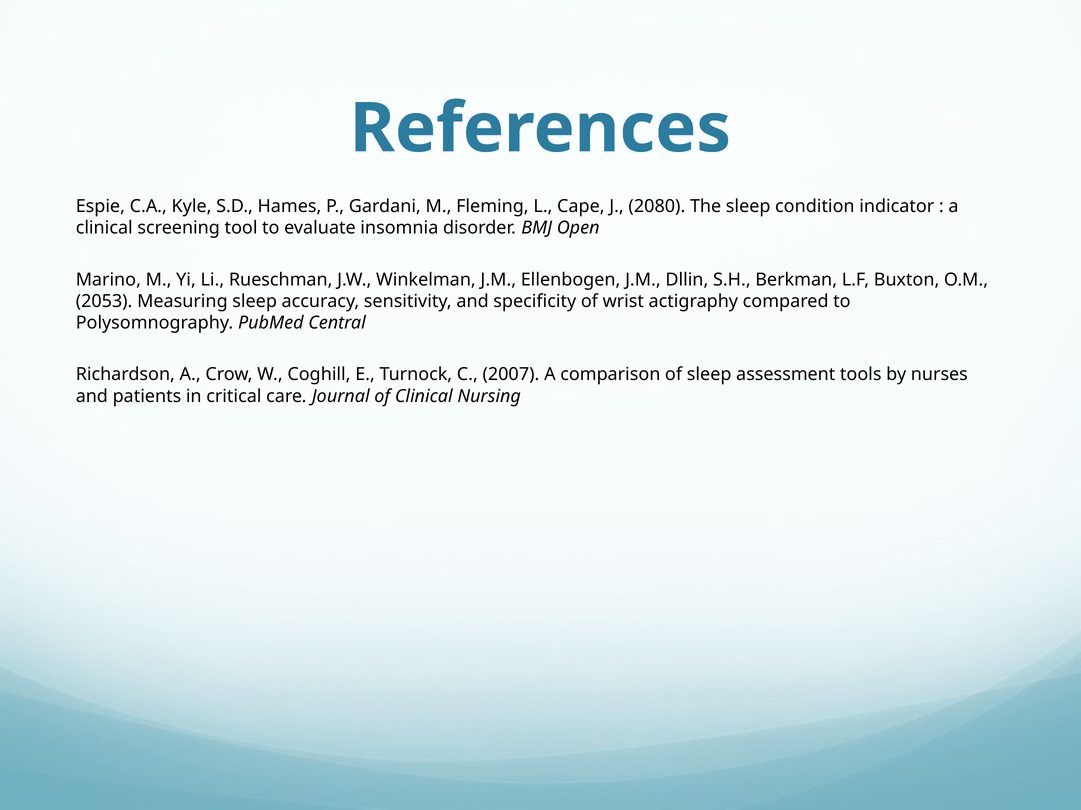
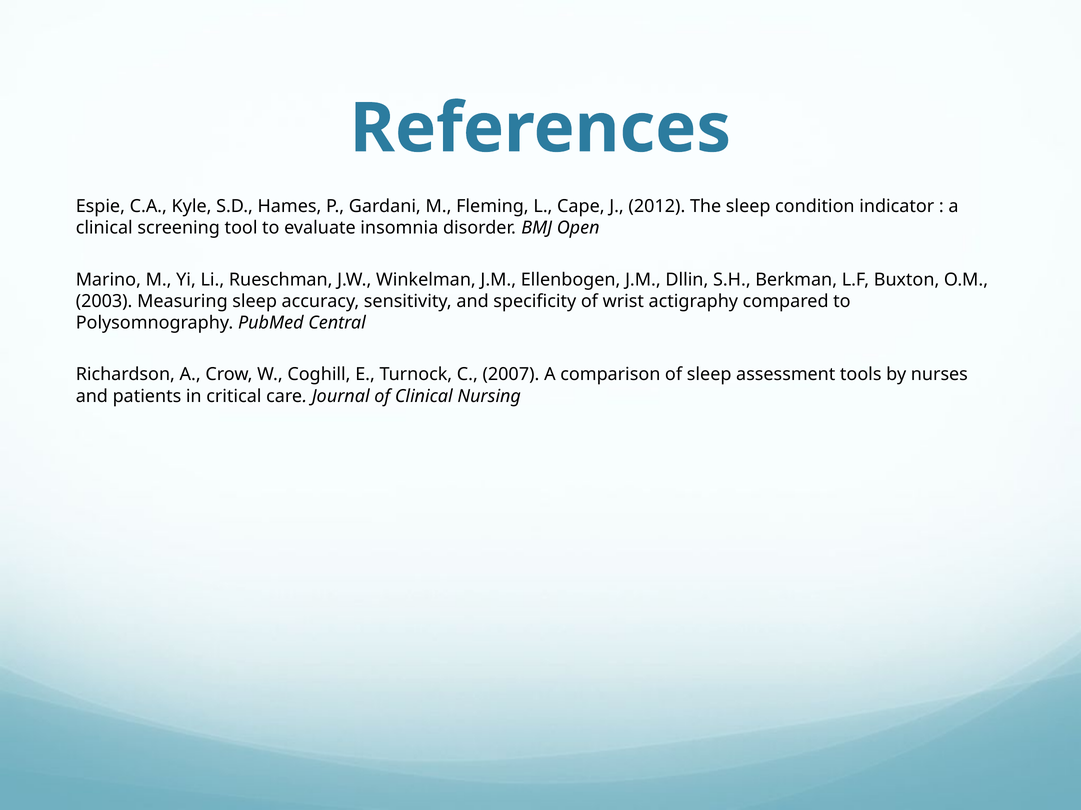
2080: 2080 -> 2012 (657, 207)
2053: 2053 -> 2003 (104, 302)
